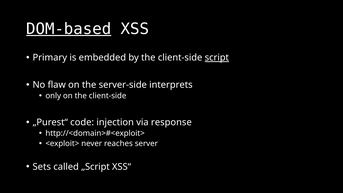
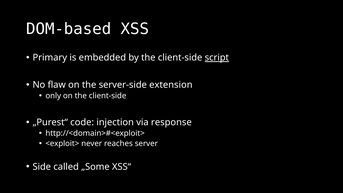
DOM-based underline: present -> none (69, 29)
interprets: interprets -> extension (171, 85)
Sets: Sets -> Side (42, 167)
„Script: „Script -> „Some (95, 167)
